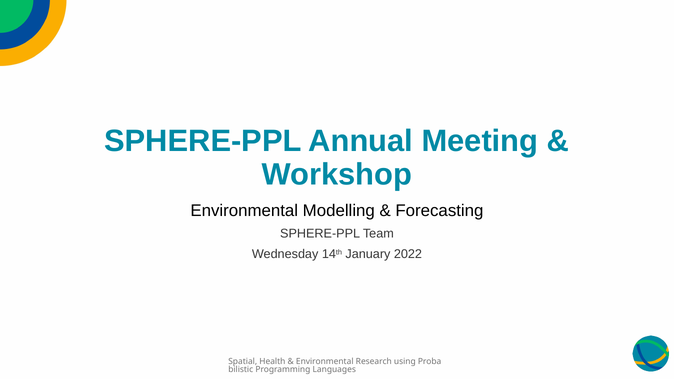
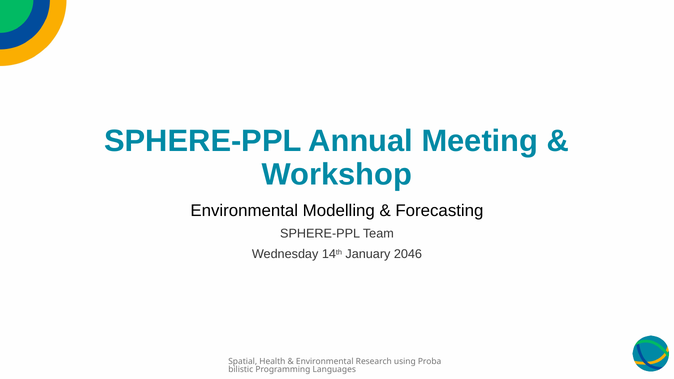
2022: 2022 -> 2046 (408, 254)
